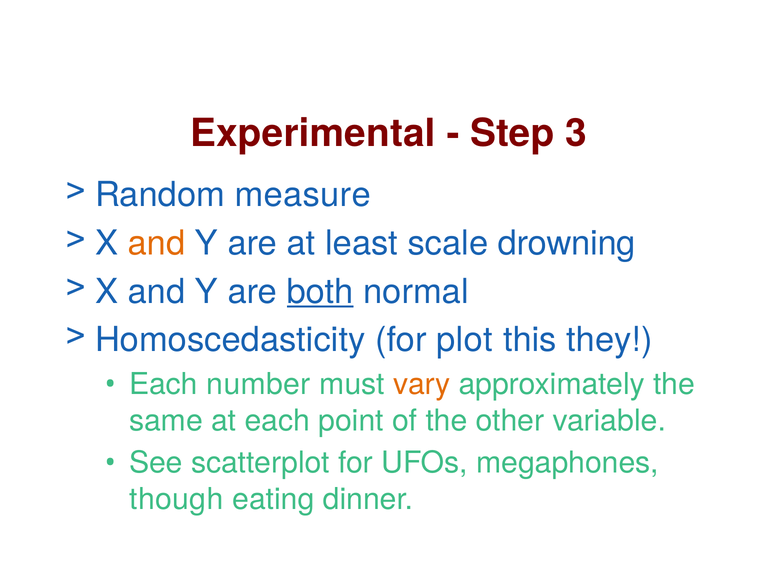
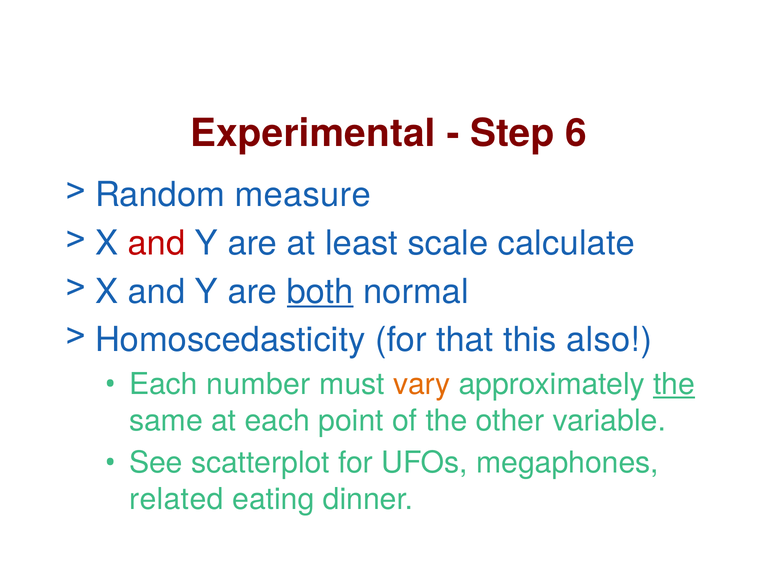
3: 3 -> 6 (576, 133)
and colour: orange -> red (156, 244)
drowning: drowning -> calculate (566, 244)
plot: plot -> that (465, 340)
they: they -> also (609, 340)
the underline: none -> present (674, 385)
though: though -> related (176, 500)
